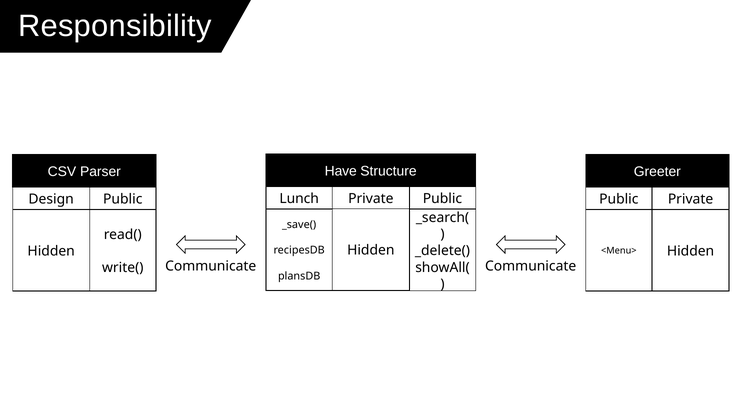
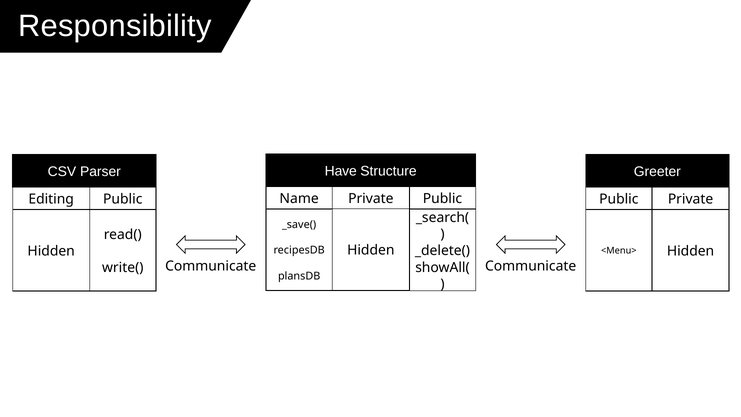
Lunch: Lunch -> Name (299, 199)
Design: Design -> Editing (51, 199)
